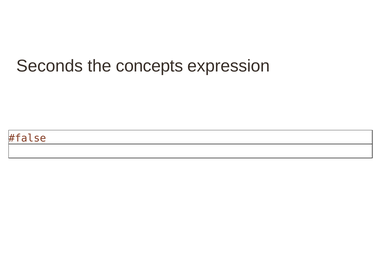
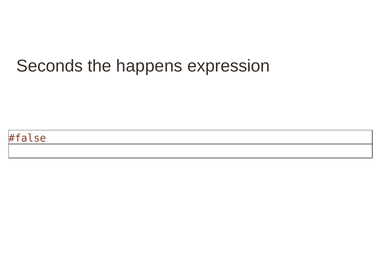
concepts: concepts -> happens (149, 66)
